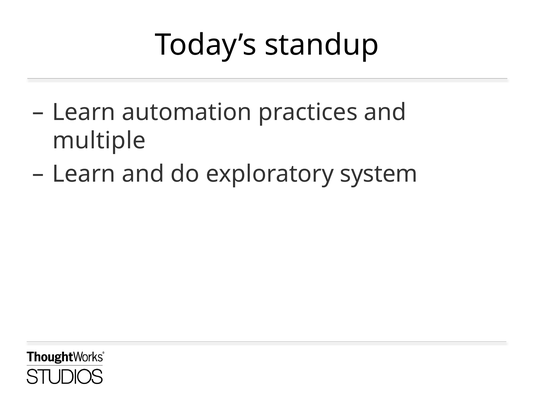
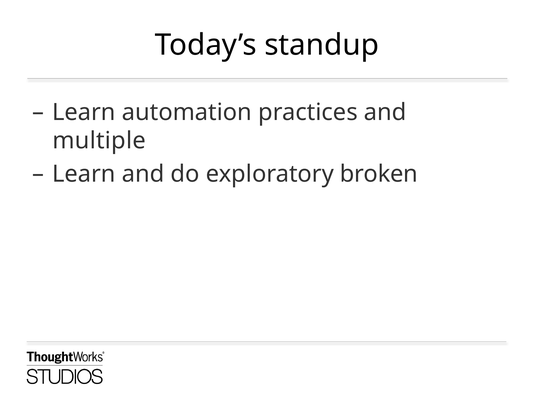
system: system -> broken (379, 174)
